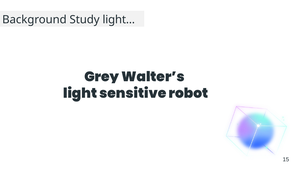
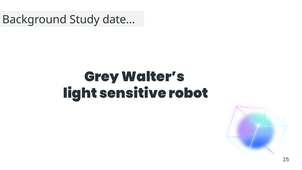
light…: light… -> date… (119, 20)
